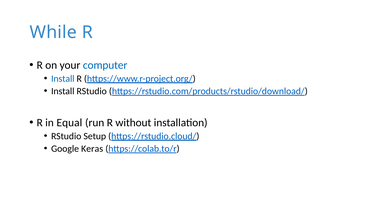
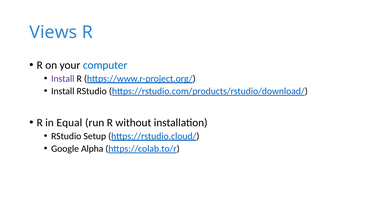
While: While -> Views (53, 32)
Install colour: blue -> purple (63, 79)
Keras: Keras -> Alpha (92, 149)
